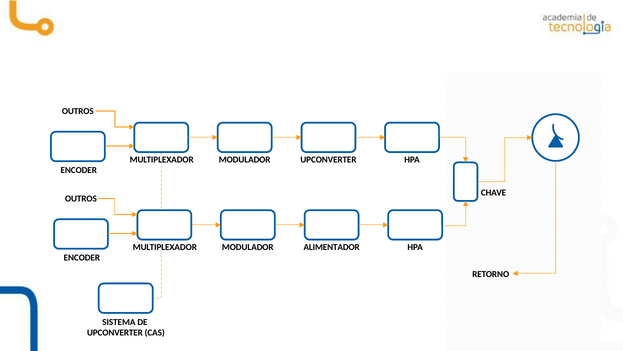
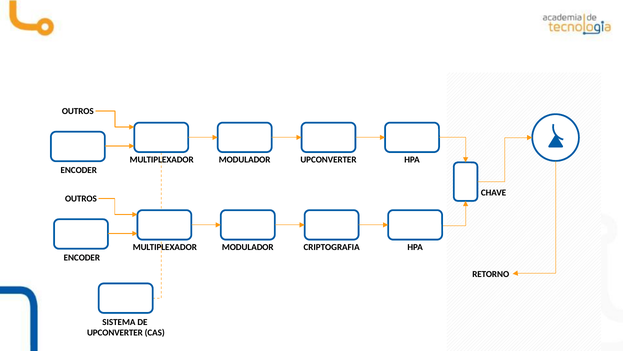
ALIMENTADOR: ALIMENTADOR -> CRIPTOGRAFIA (332, 247)
